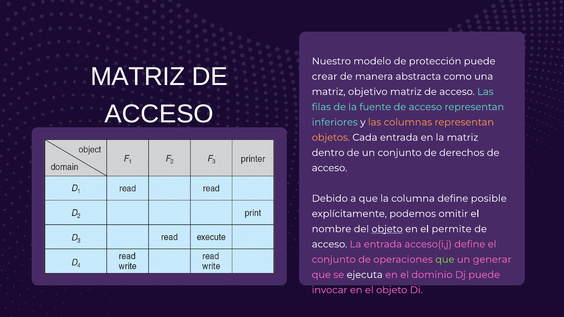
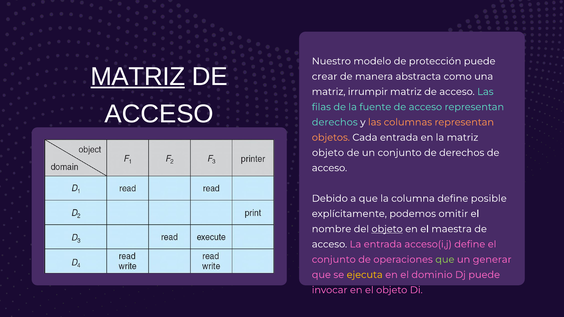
MATRIZ underline: none -> present (138, 77)
objetivo: objetivo -> irrumpir (368, 92)
inferiores: inferiores -> derechos (335, 122)
dentro: dentro -> objeto (328, 153)
permite: permite -> maestra (452, 229)
ejecuta colour: white -> yellow (365, 275)
